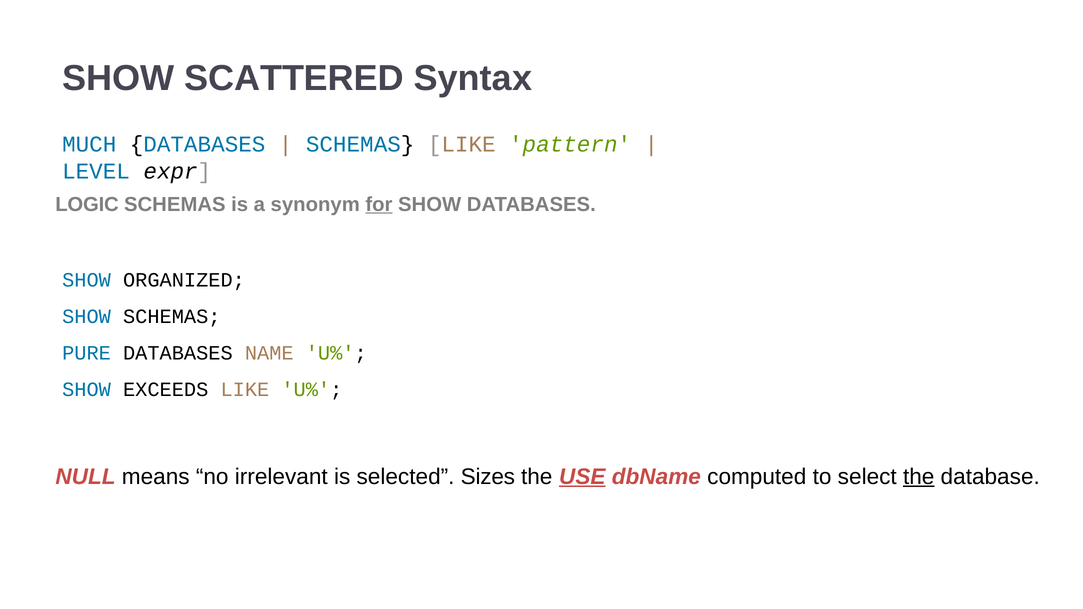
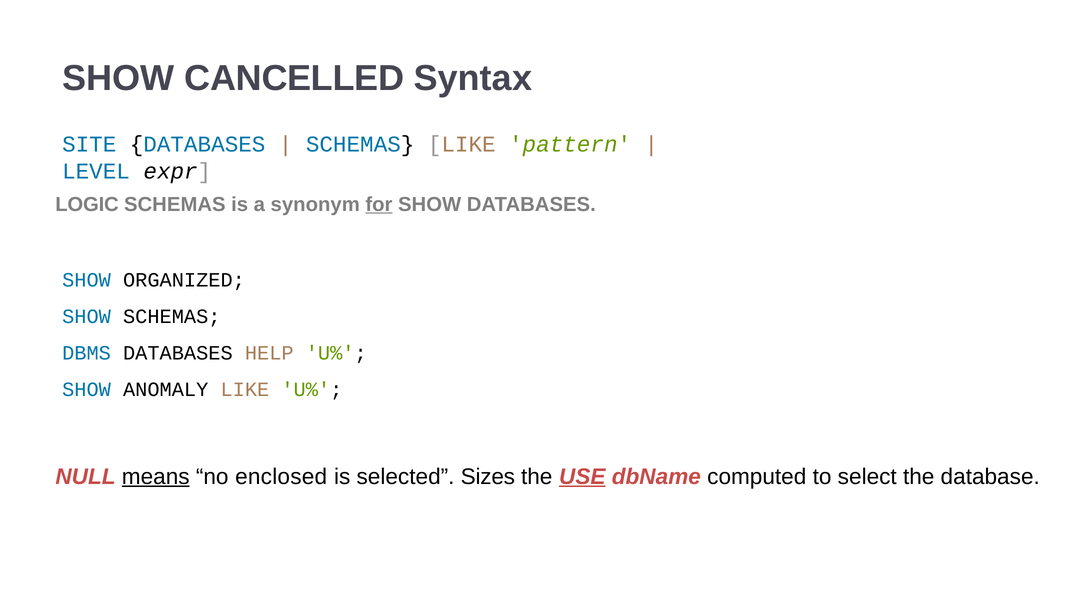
SCATTERED: SCATTERED -> CANCELLED (294, 78)
MUCH: MUCH -> SITE (89, 144)
PURE: PURE -> DBMS (87, 353)
NAME: NAME -> HELP (269, 353)
EXCEEDS: EXCEEDS -> ANOMALY (166, 390)
means underline: none -> present (156, 477)
irrelevant: irrelevant -> enclosed (281, 477)
the underline: present -> none (919, 477)
